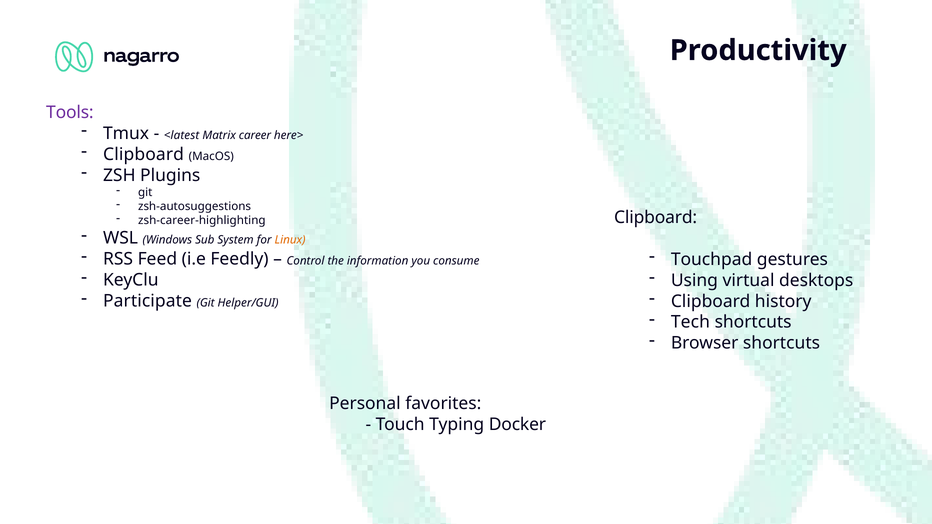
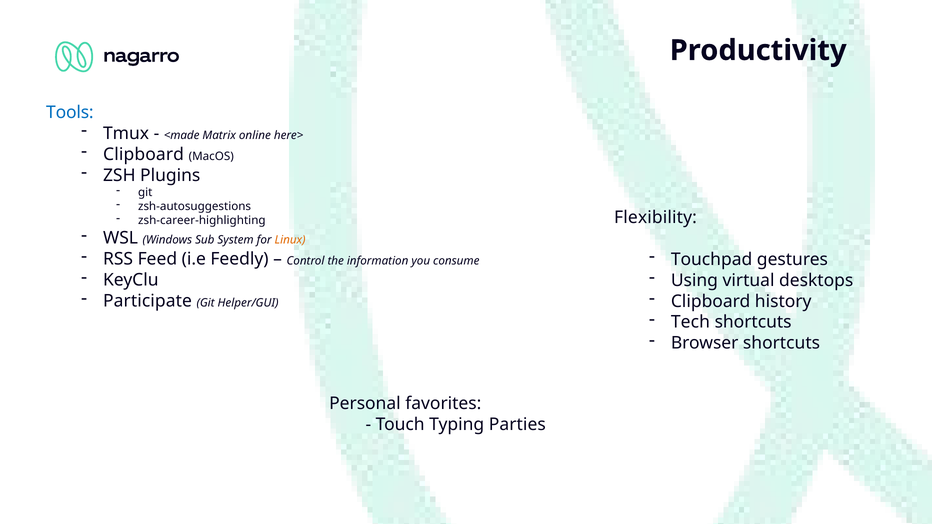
Tools colour: purple -> blue (70, 113)
<latest: <latest -> <made (182, 135)
career: career -> online (255, 135)
Clipboard: Clipboard -> Flexibility (655, 218)
Docker: Docker -> Parties (517, 424)
